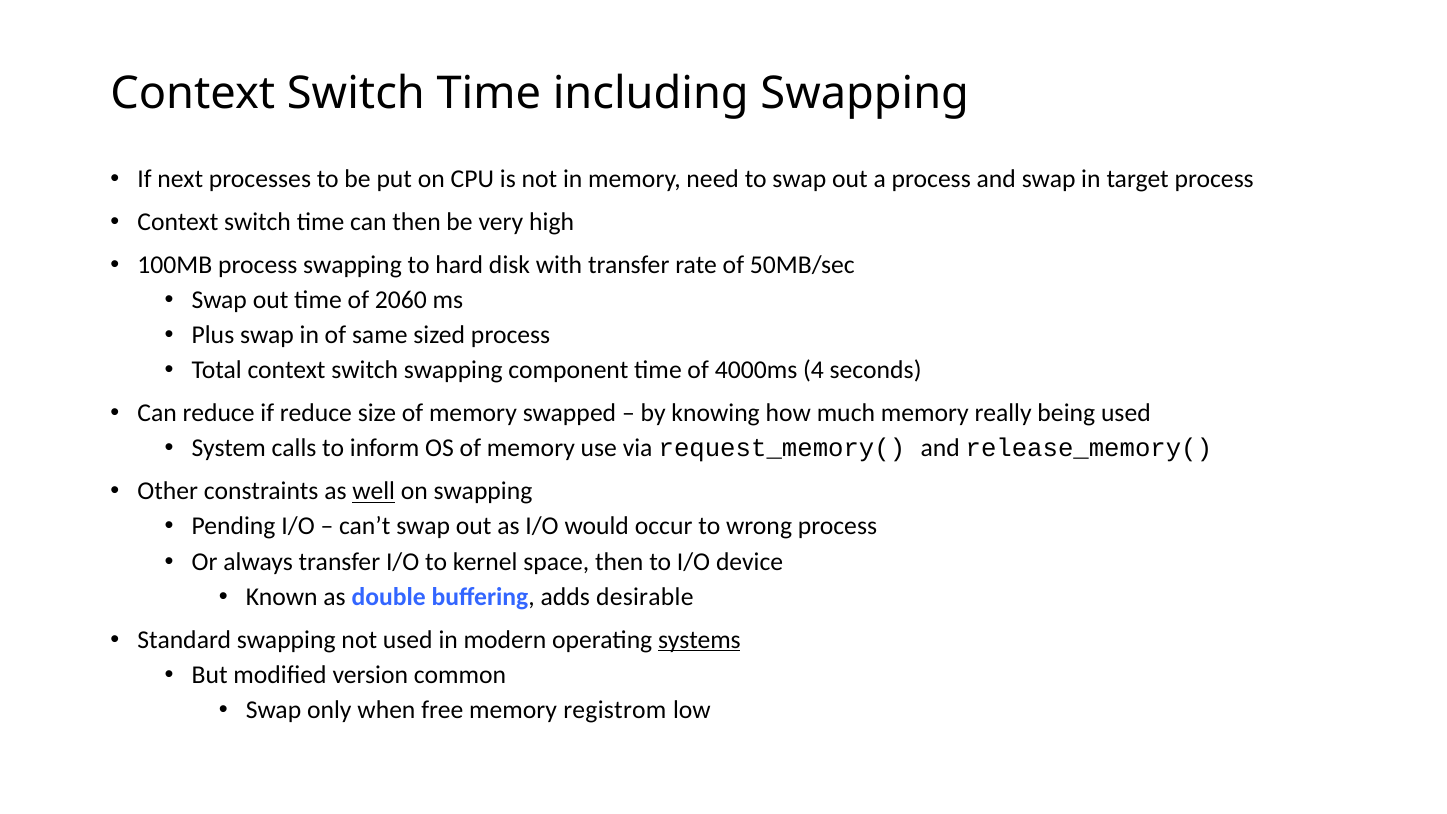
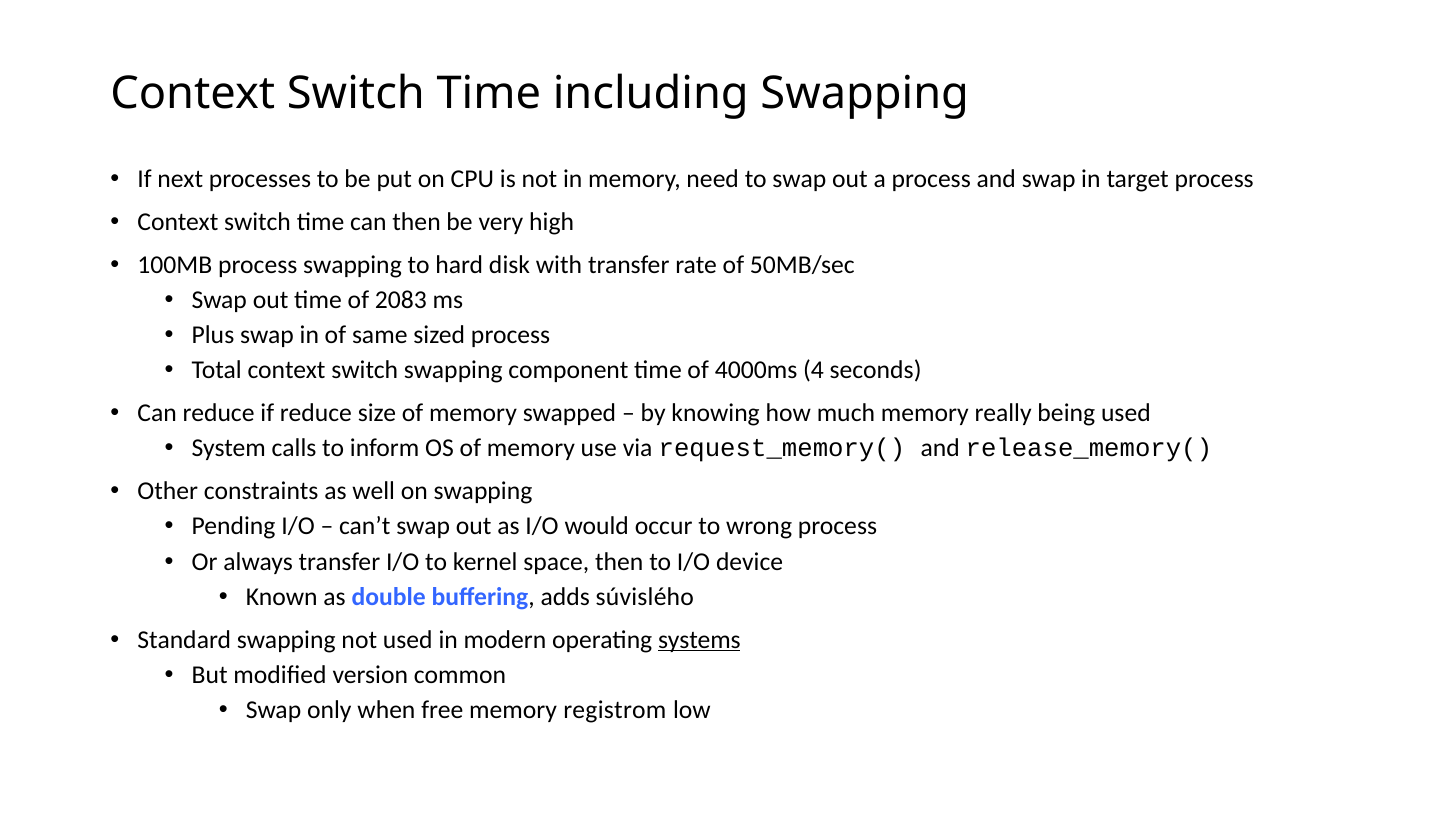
2060: 2060 -> 2083 (401, 300)
well underline: present -> none (374, 491)
desirable: desirable -> súvislého (645, 597)
